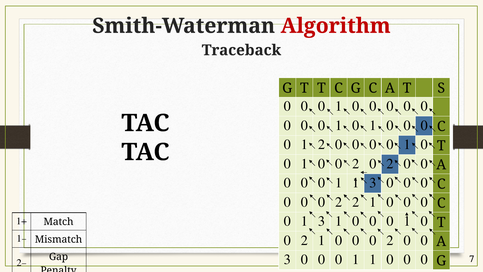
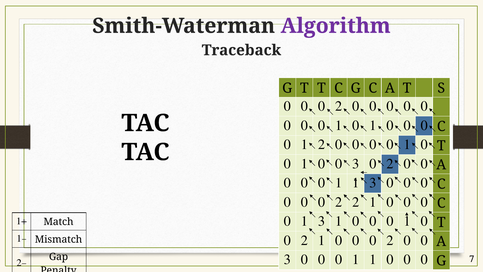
Algorithm colour: red -> purple (336, 26)
1: 1 -> 2 (339, 106)
1 0 0 2: 2 -> 3 (356, 164)
